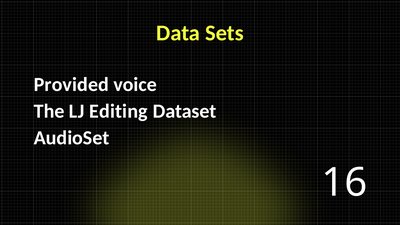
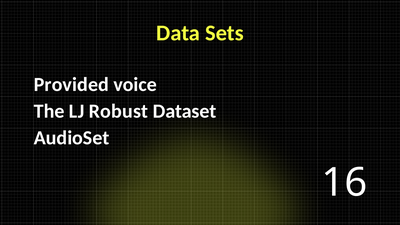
Editing: Editing -> Robust (118, 111)
